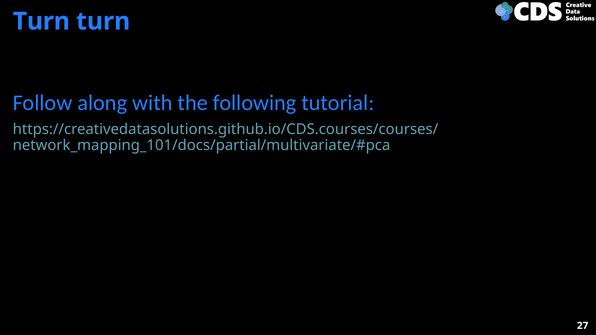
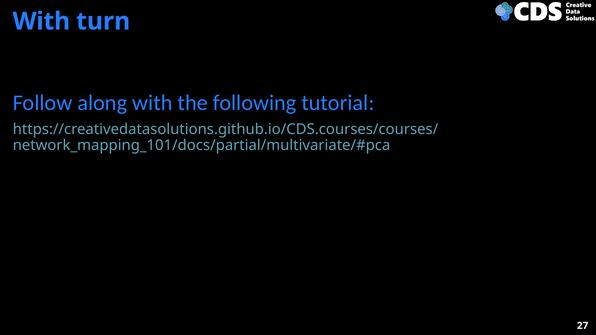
Turn: Turn -> With (41, 21)
